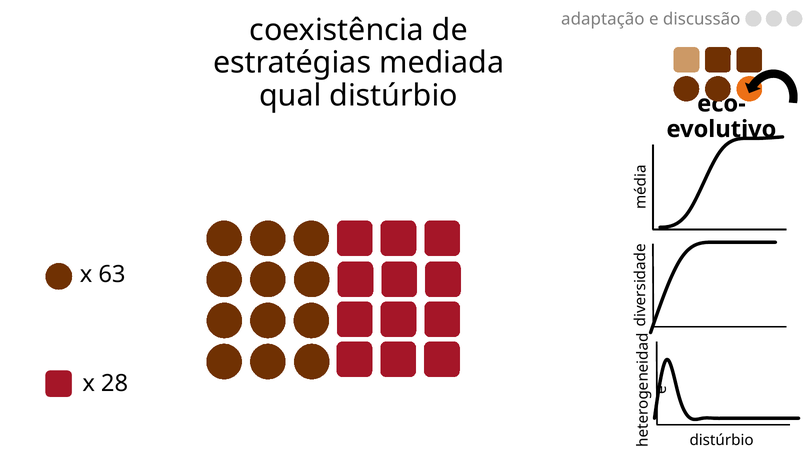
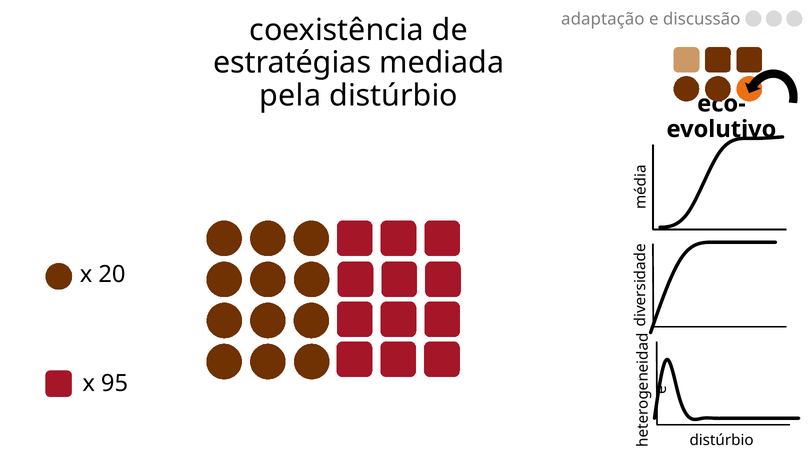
qual: qual -> pela (290, 96)
63: 63 -> 20 (112, 274)
28: 28 -> 95 (115, 383)
